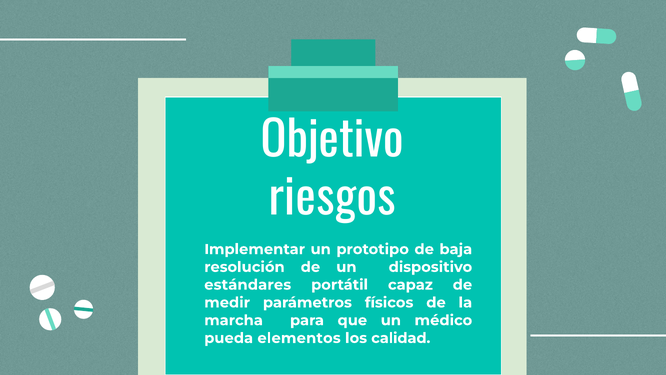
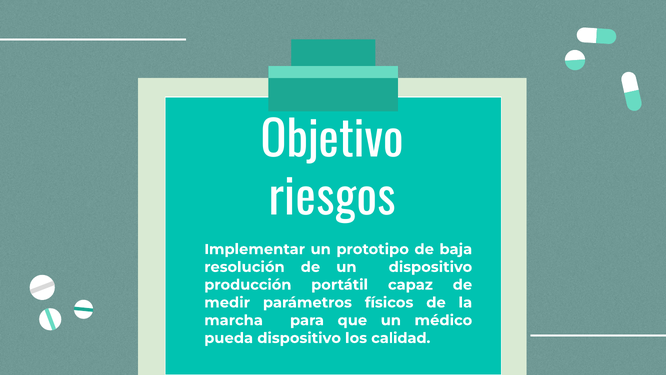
estándares: estándares -> producción (248, 285)
pueda elementos: elementos -> dispositivo (299, 338)
